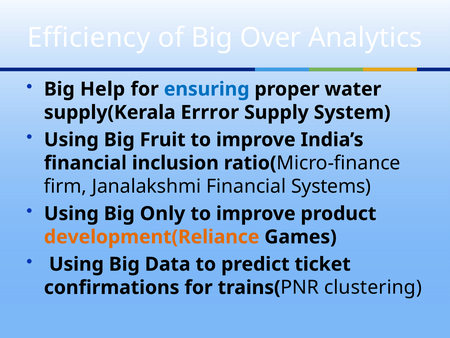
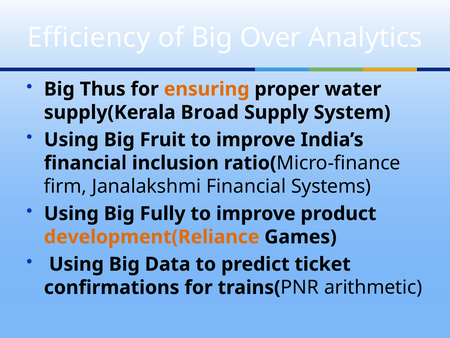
Help: Help -> Thus (103, 89)
ensuring colour: blue -> orange (207, 89)
Errror: Errror -> Broad (210, 112)
Only: Only -> Fully (163, 213)
clustering: clustering -> arithmetic (373, 287)
